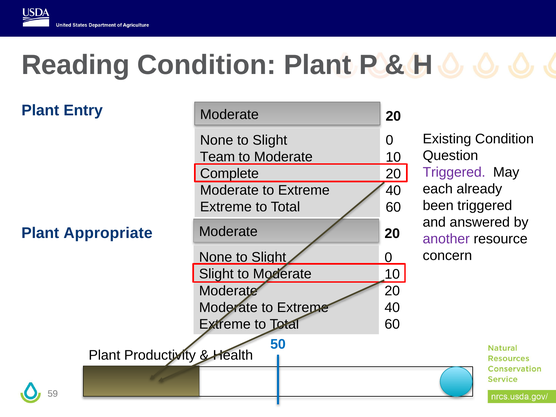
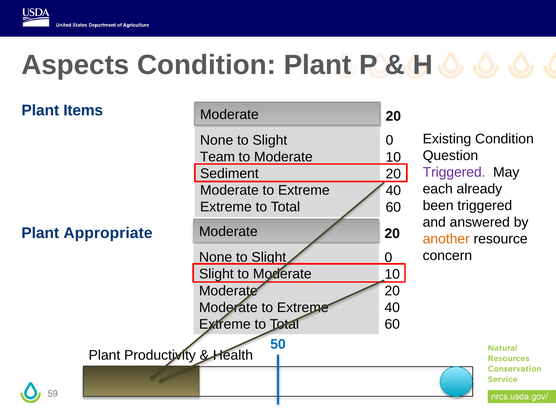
Reading: Reading -> Aspects (75, 65)
Entry: Entry -> Items (83, 110)
Complete: Complete -> Sediment (229, 174)
another colour: purple -> orange (446, 239)
